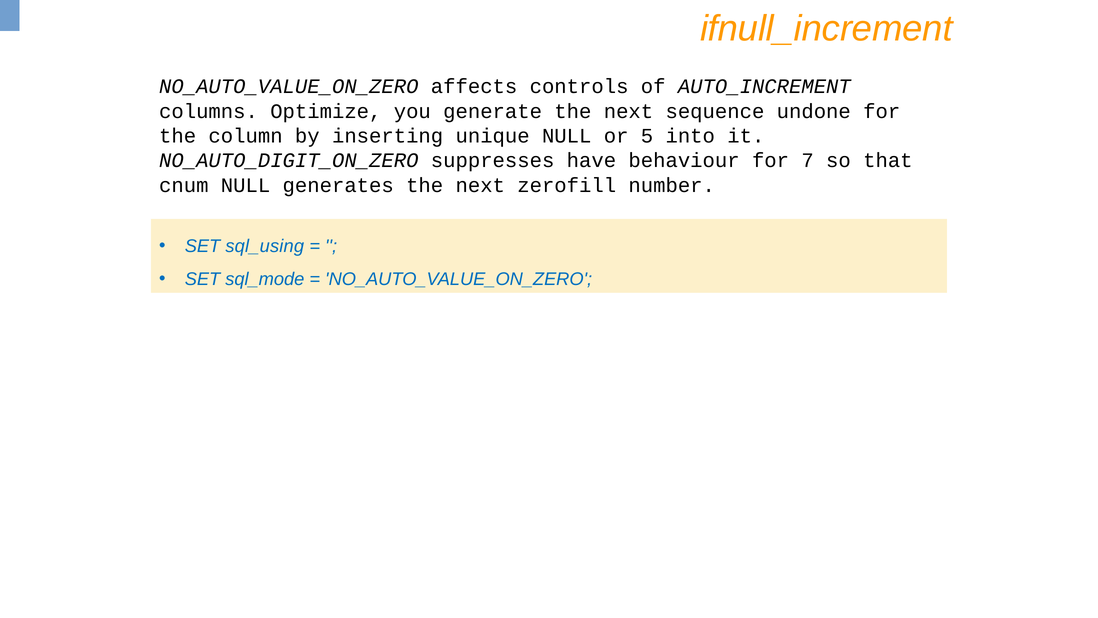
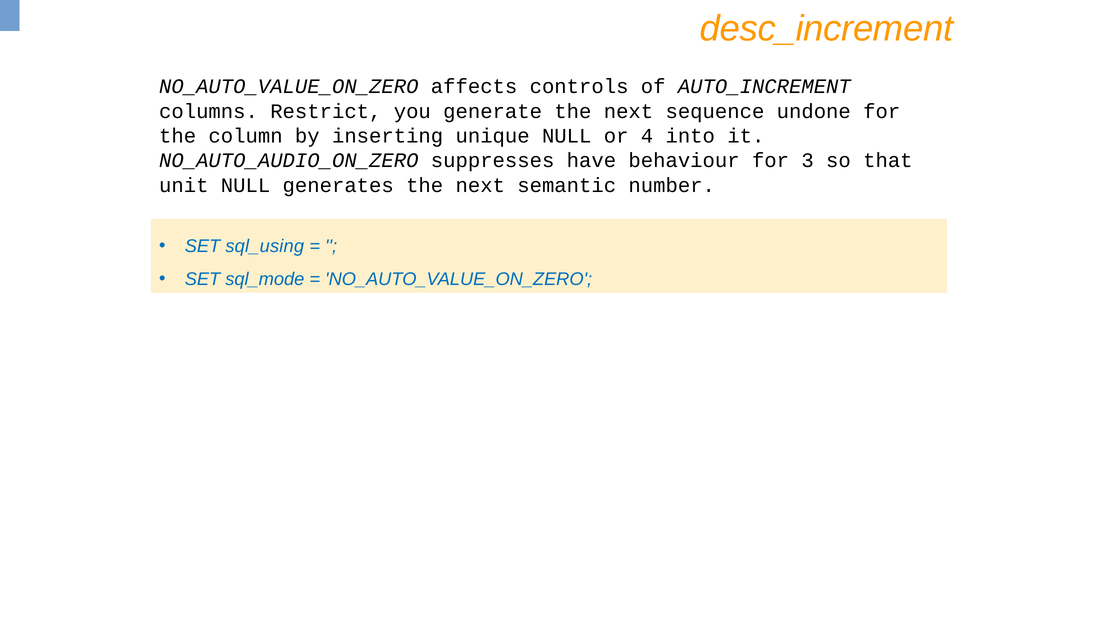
ifnull_increment: ifnull_increment -> desc_increment (826, 29)
Optimize: Optimize -> Restrict (326, 111)
5: 5 -> 4 (647, 136)
NO_AUTO_DIGIT_ON_ZERO: NO_AUTO_DIGIT_ON_ZERO -> NO_AUTO_AUDIO_ON_ZERO (289, 161)
7: 7 -> 3 (808, 161)
cnum: cnum -> unit (184, 185)
zerofill: zerofill -> semantic (567, 185)
